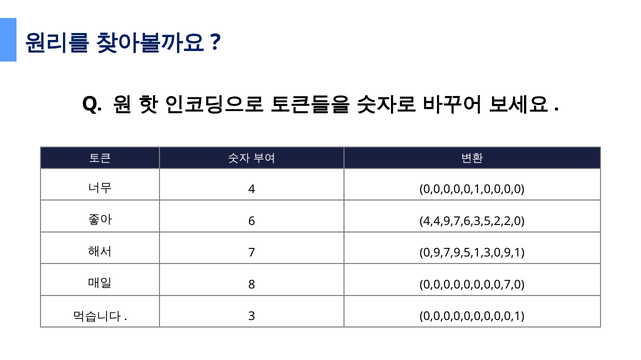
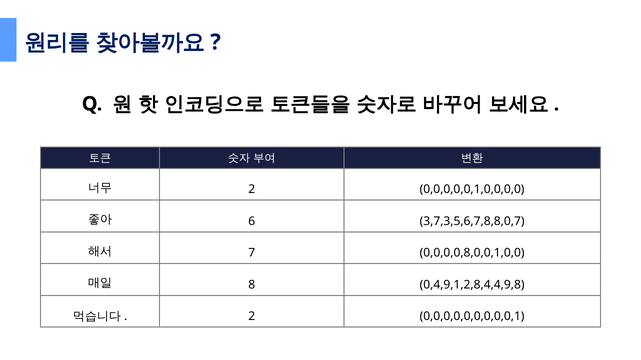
4: 4 -> 2 (252, 190)
4,4,9,7,6,3,5,2,2,0: 4,4,9,7,6,3,5,2,2,0 -> 3,7,3,5,6,7,8,8,0,7 (472, 222)
0,9,7,9,5,1,3,0,9,1: 0,9,7,9,5,1,3,0,9,1 -> 0,0,0,0,8,0,0,1,0,0 (472, 253)
0,0,0,0,0,0,0,0,7,0: 0,0,0,0,0,0,0,0,7,0 -> 0,4,9,1,2,8,4,4,9,8 (472, 285)
3: 3 -> 2 (252, 317)
